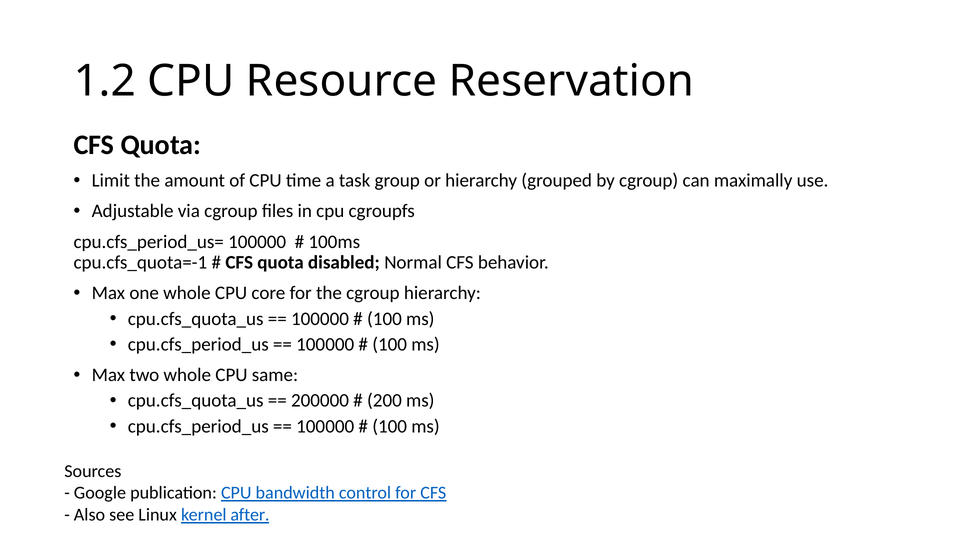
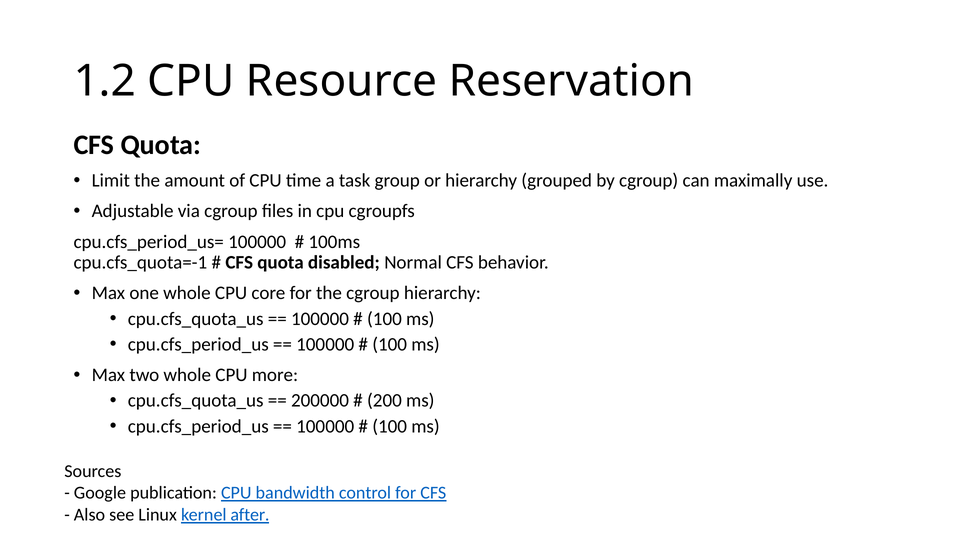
same: same -> more (275, 375)
